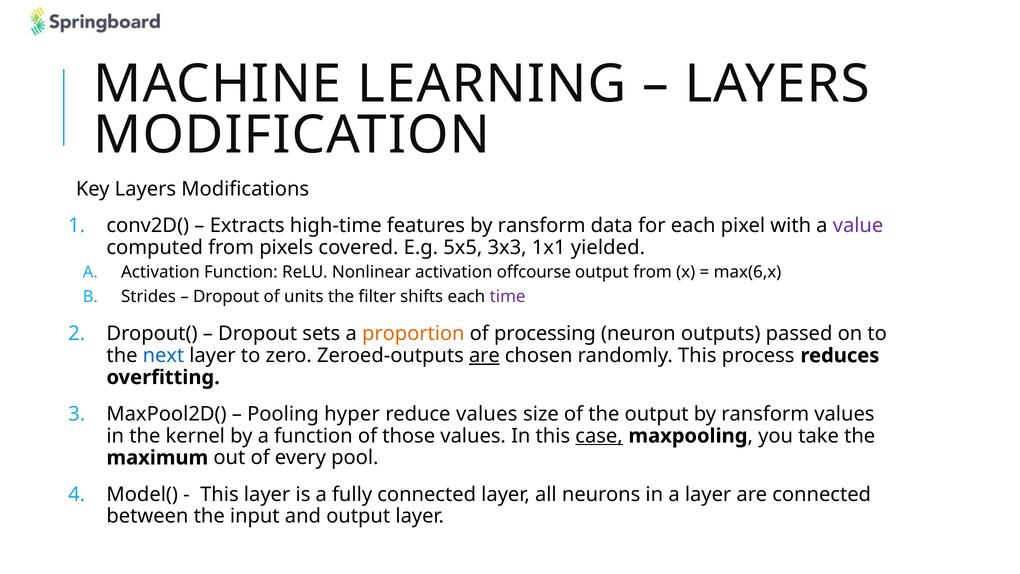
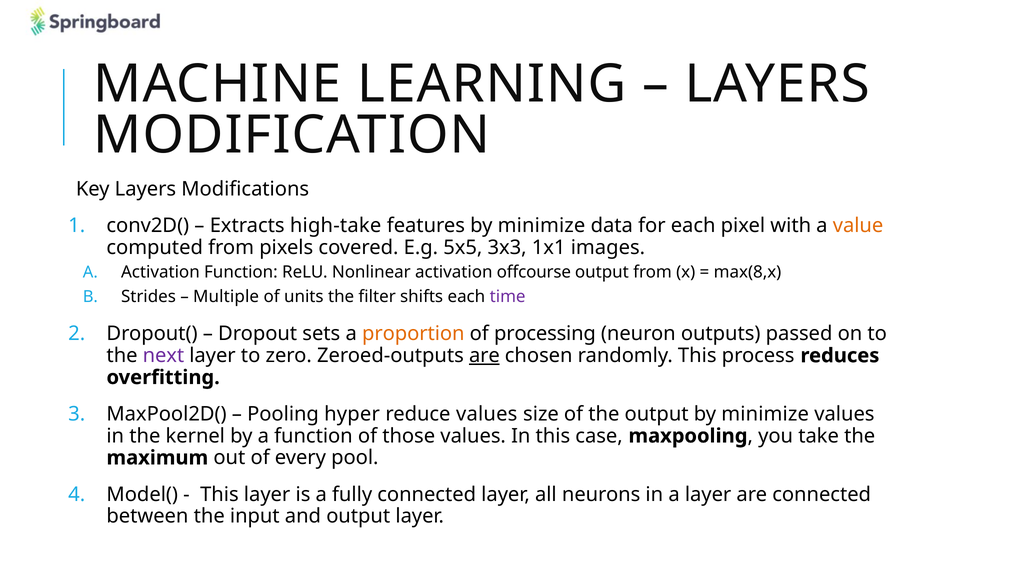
high-time: high-time -> high-take (336, 226)
features by ransform: ransform -> minimize (542, 226)
value colour: purple -> orange (858, 226)
yielded: yielded -> images (608, 248)
max(6,x: max(6,x -> max(8,x (748, 272)
Dropout: Dropout -> Multiple (226, 297)
next colour: blue -> purple (163, 355)
output by ransform: ransform -> minimize (765, 414)
case underline: present -> none (599, 436)
